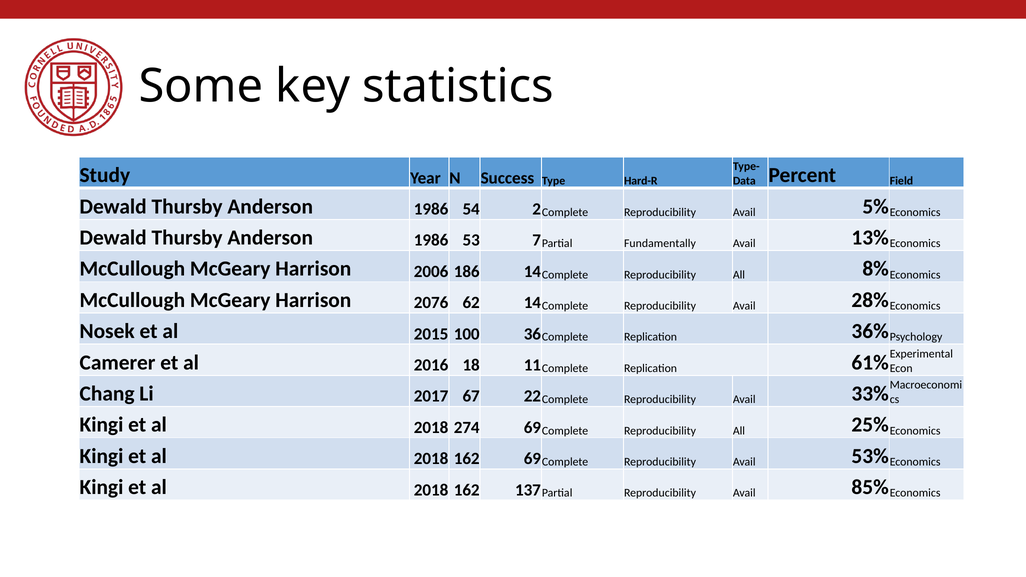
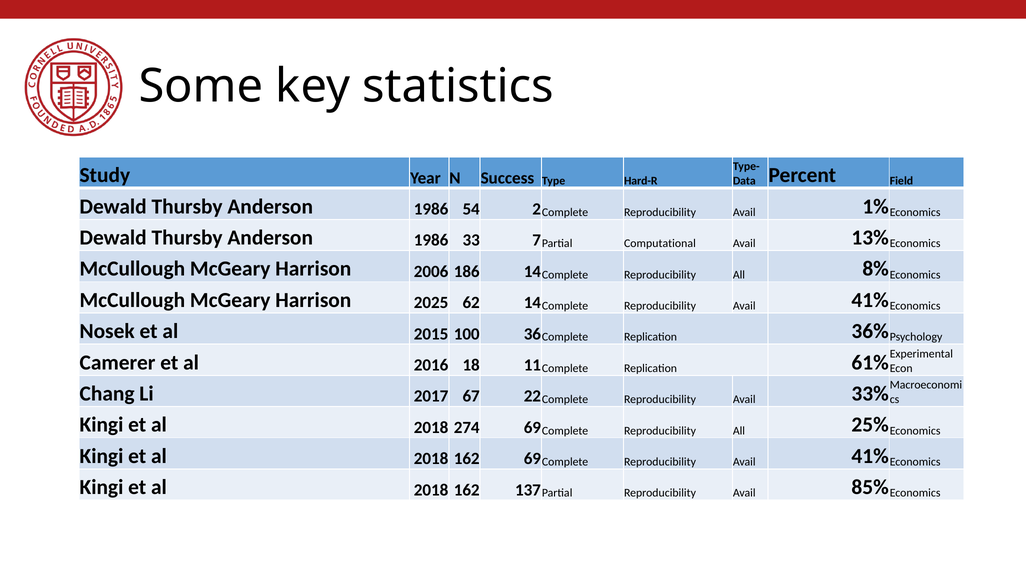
5%: 5% -> 1% (876, 207)
53: 53 -> 33 (471, 240)
Fundamentally: Fundamentally -> Computational (660, 244)
2076: 2076 -> 2025 (431, 303)
28%: 28% -> 41% (870, 300)
53%: 53% -> 41% (870, 456)
